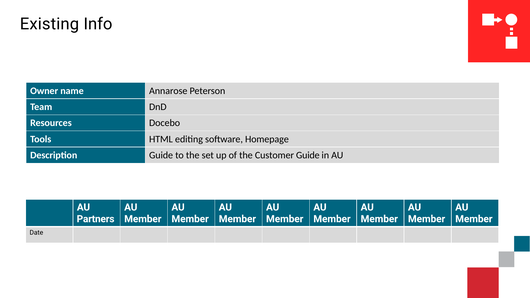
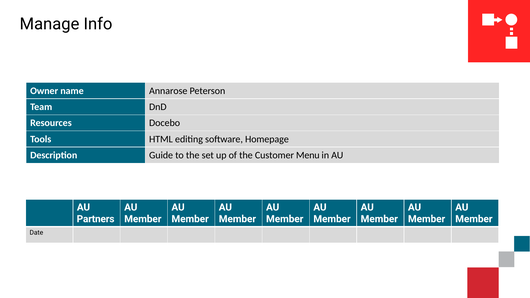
Existing: Existing -> Manage (50, 24)
Customer Guide: Guide -> Menu (308, 155)
